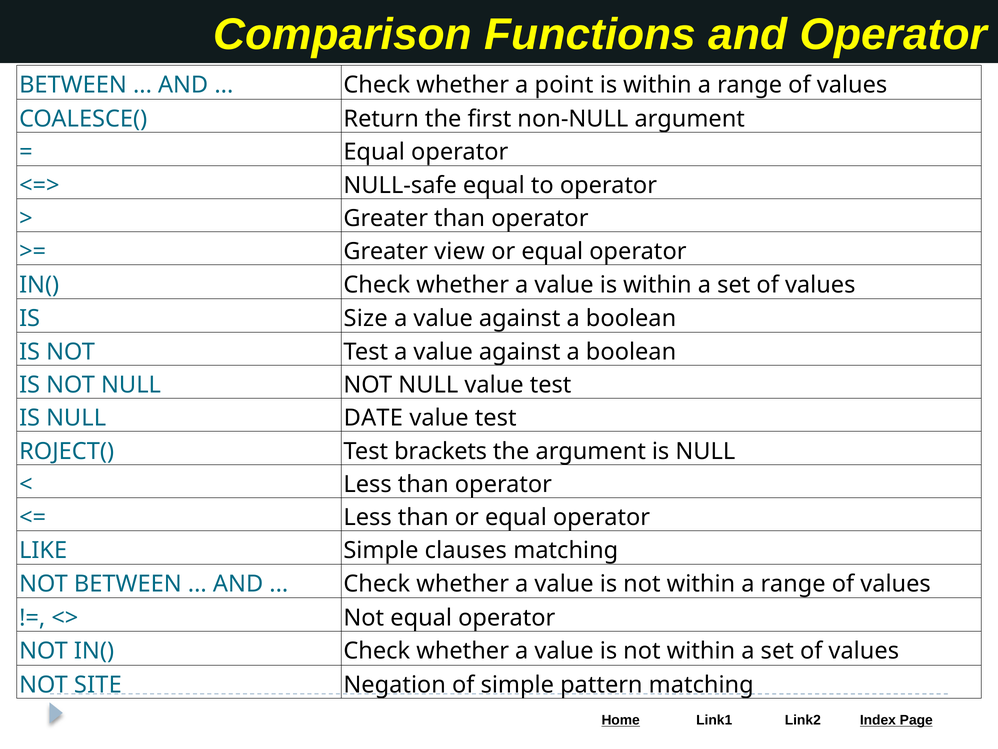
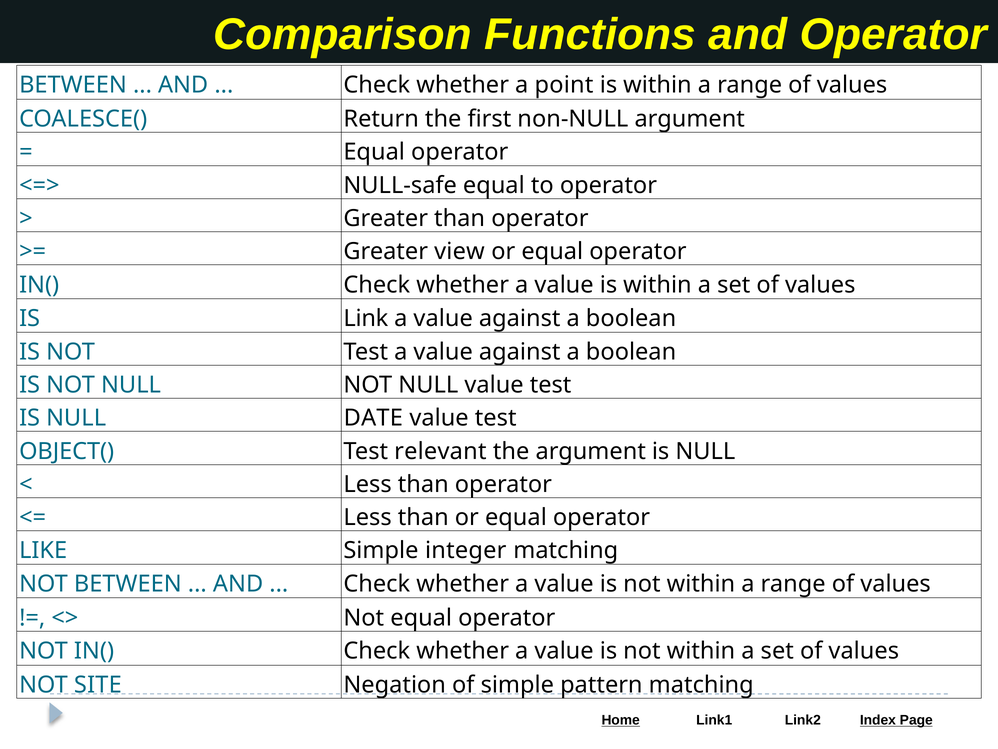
Size: Size -> Link (366, 318)
ROJECT(: ROJECT( -> OBJECT( (67, 451)
brackets: brackets -> relevant (440, 451)
clauses: clauses -> integer (466, 550)
